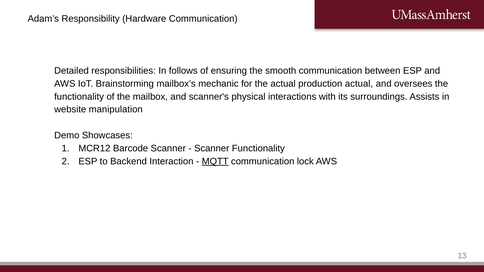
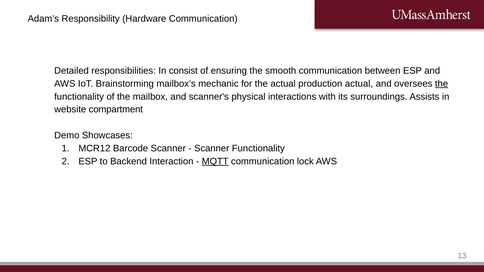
follows: follows -> consist (183, 71)
the underline: none -> present (442, 84)
manipulation: manipulation -> compartment (116, 110)
